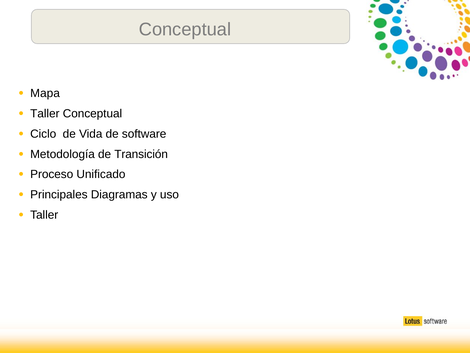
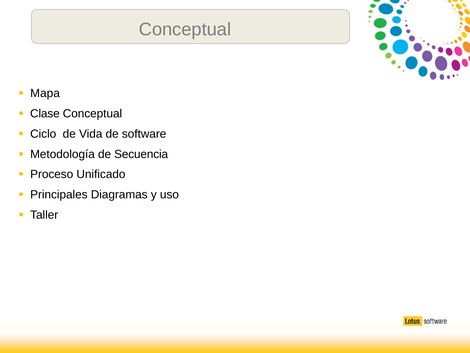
Taller: Taller -> Clase (45, 114)
Transición: Transición -> Secuencia (141, 154)
